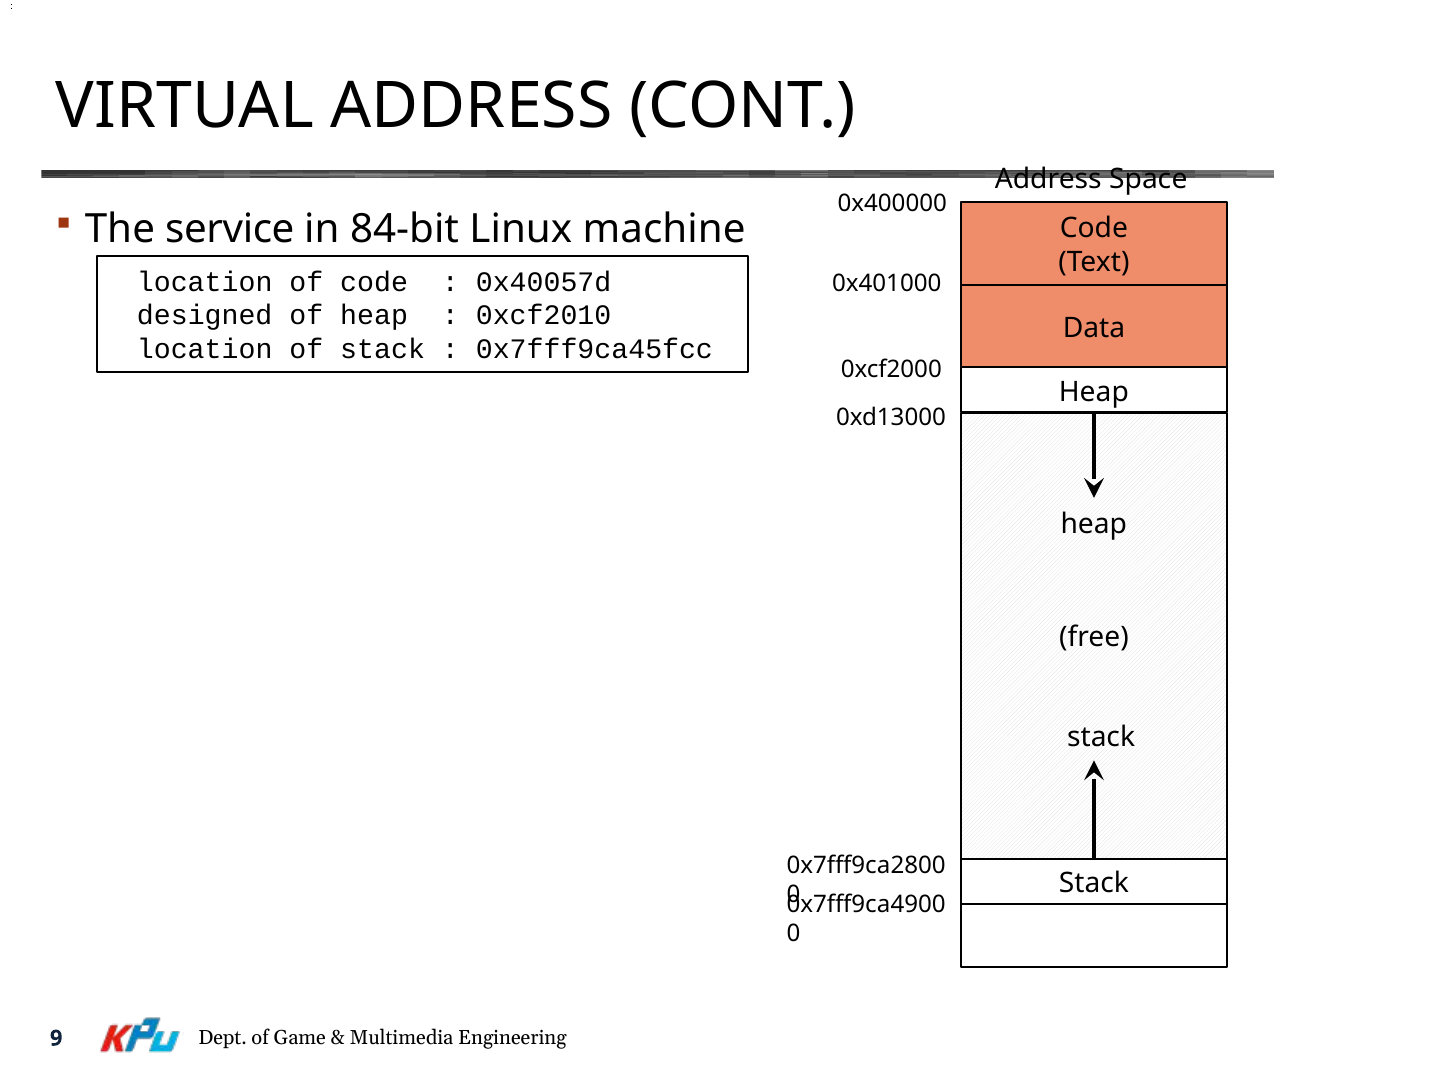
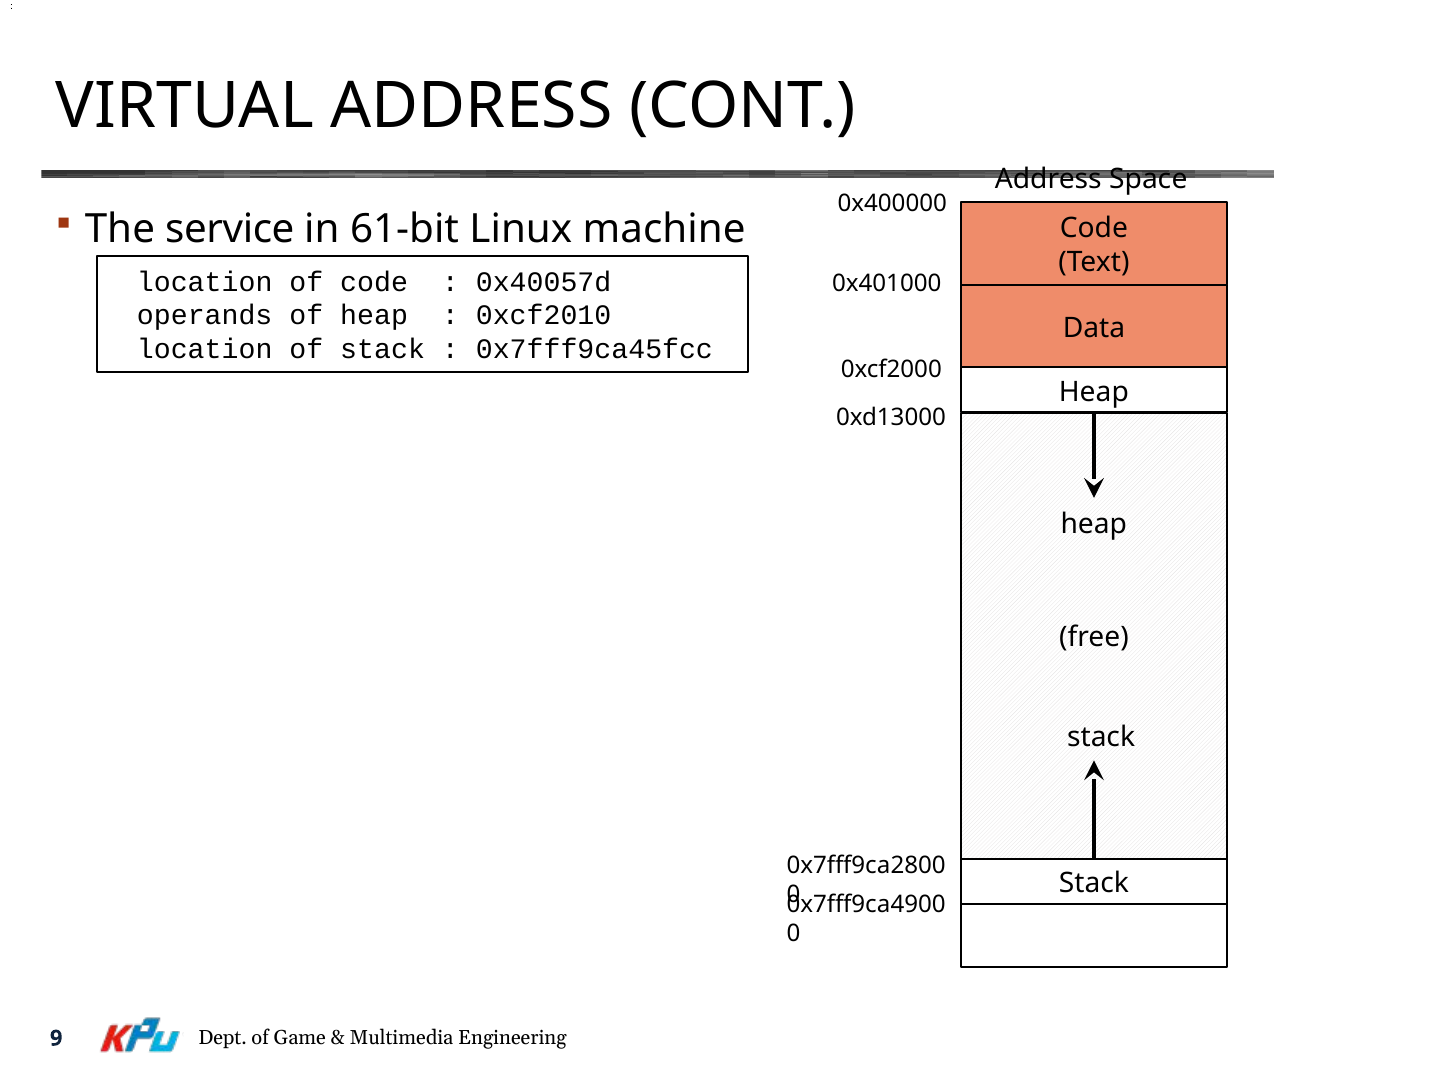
84-bit: 84-bit -> 61-bit (405, 229)
designed: designed -> operands (205, 316)
